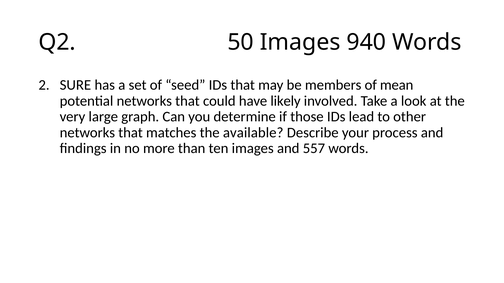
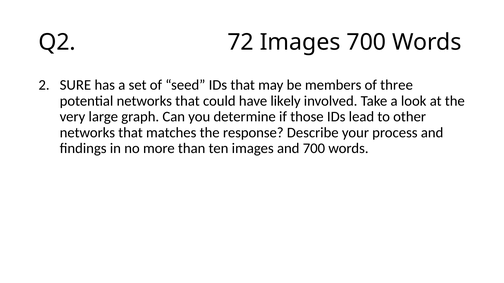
50: 50 -> 72 (241, 42)
Images 940: 940 -> 700 (366, 42)
mean: mean -> three (397, 85)
available: available -> response (253, 133)
and 557: 557 -> 700 (314, 149)
